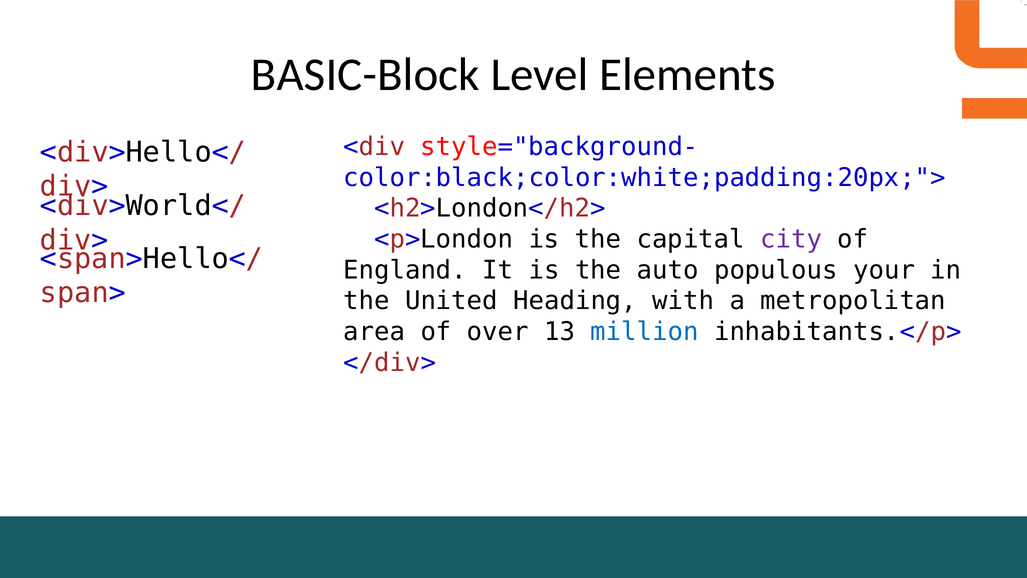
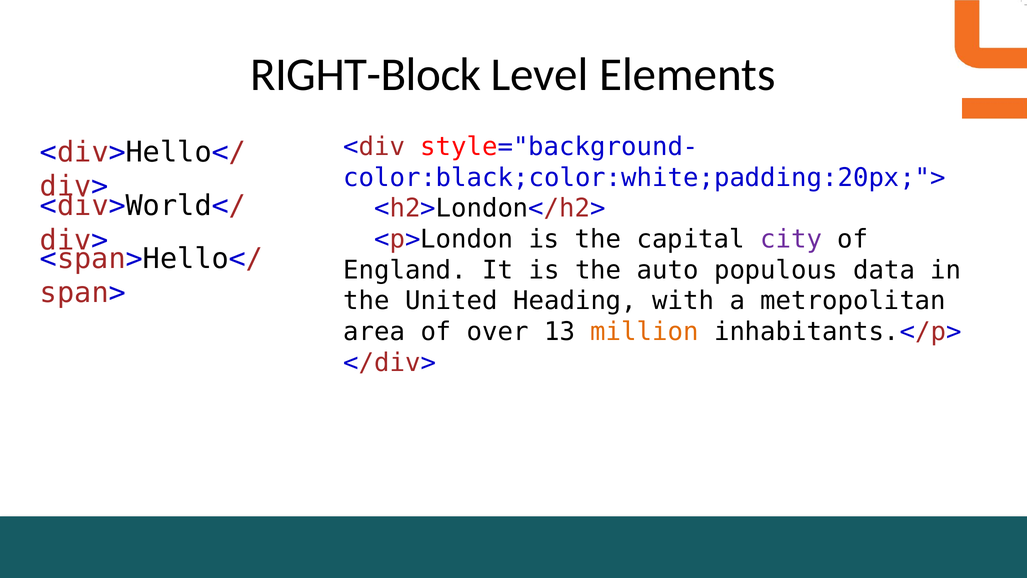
BASIC-Block: BASIC-Block -> RIGHT-Block (366, 75)
your: your -> data (884, 270)
million colour: blue -> orange (645, 332)
